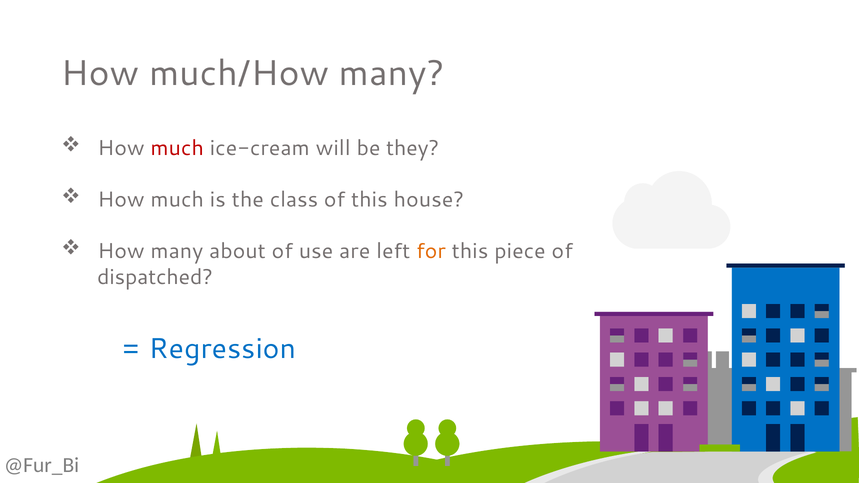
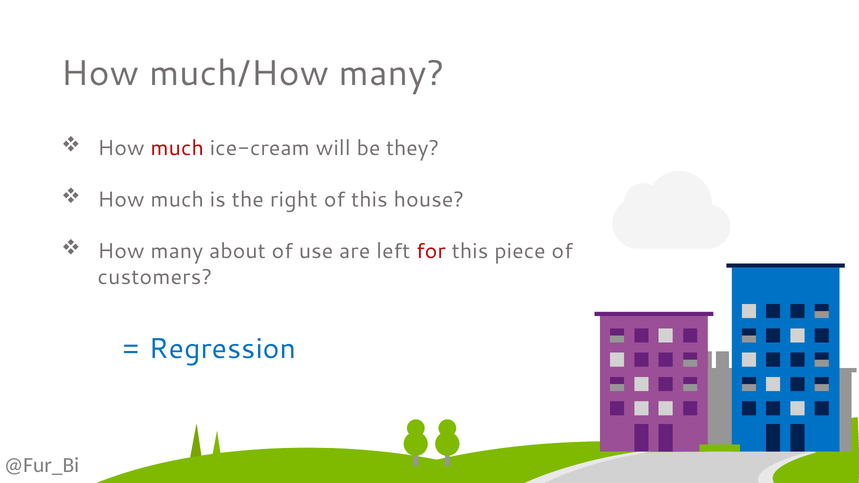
class: class -> right (294, 200)
for colour: orange -> red (431, 251)
dispatched: dispatched -> customers (155, 277)
